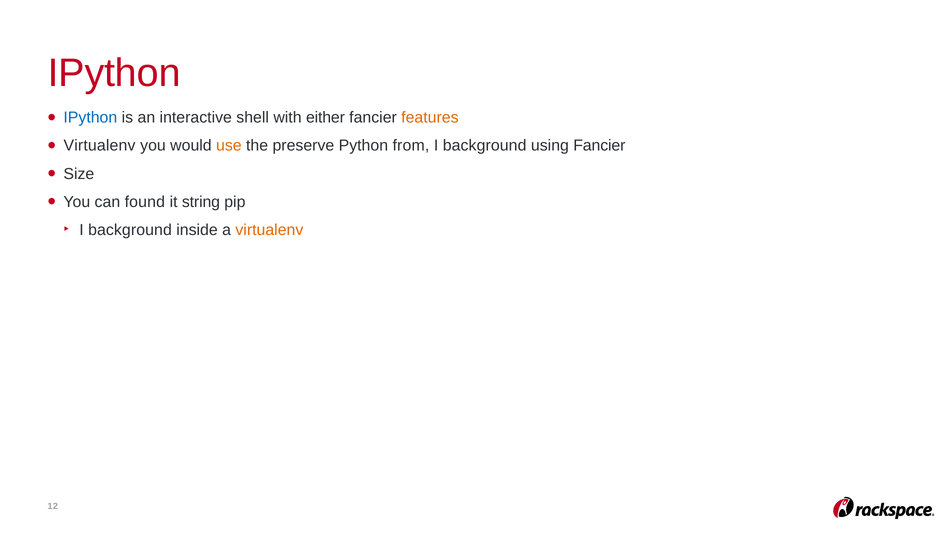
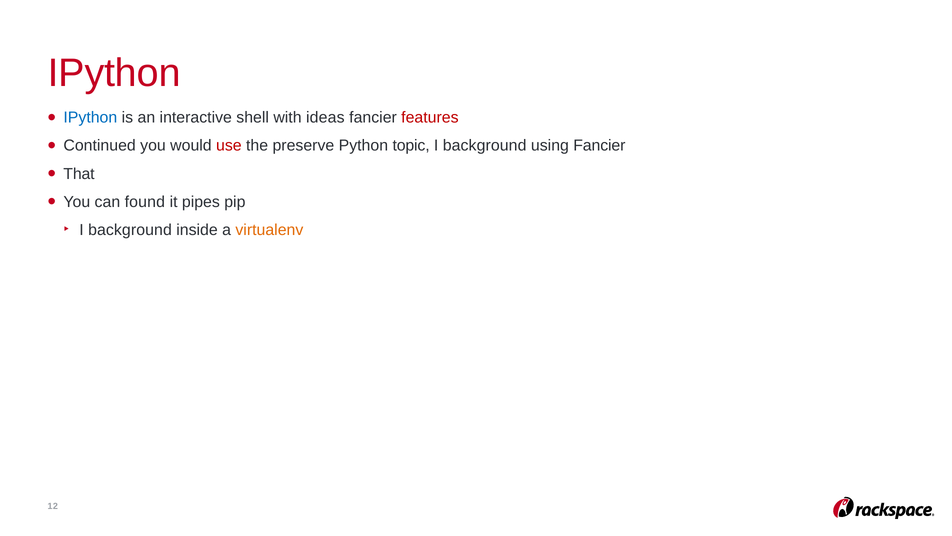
either: either -> ideas (325, 118)
features colour: orange -> red (430, 118)
Virtualenv: Virtualenv -> Continued (100, 146)
use colour: orange -> red (229, 146)
from: from -> topic (411, 146)
Size: Size -> That (79, 174)
string: string -> pipes (201, 202)
